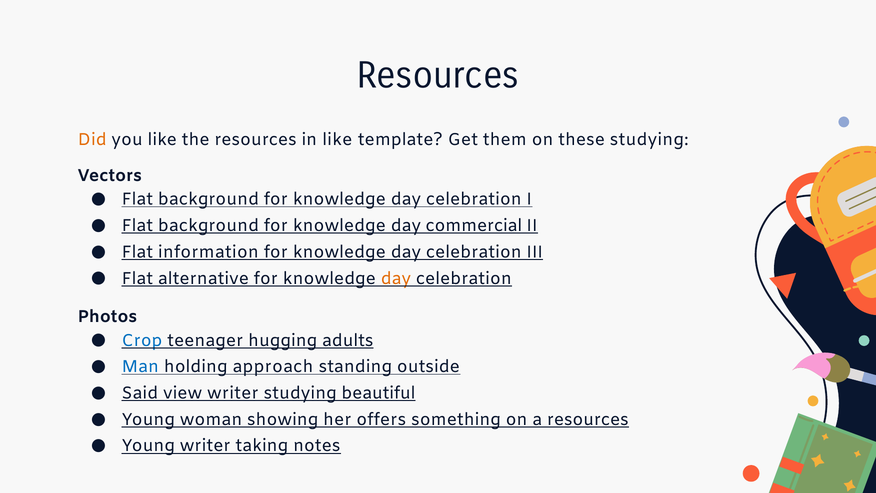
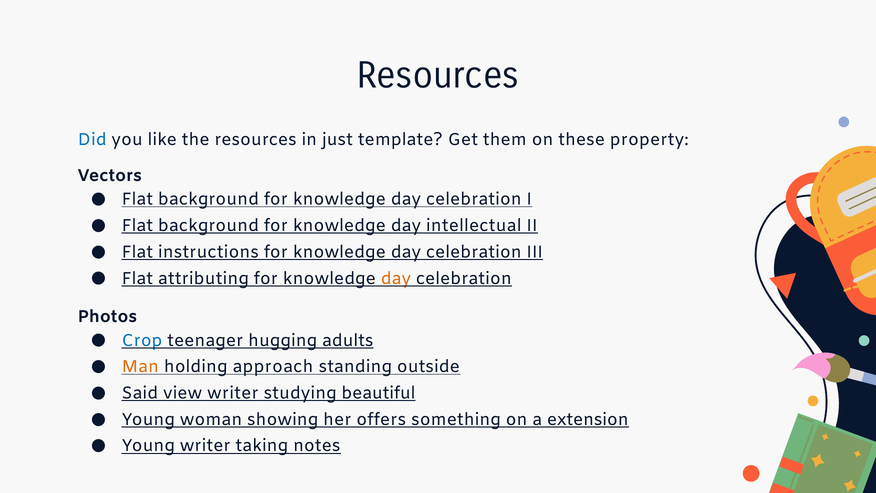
Did colour: orange -> blue (92, 140)
in like: like -> just (337, 140)
these studying: studying -> property (649, 140)
commercial: commercial -> intellectual (474, 226)
information: information -> instructions (208, 252)
alternative: alternative -> attributing (203, 278)
Man colour: blue -> orange (140, 367)
a resources: resources -> extension (588, 419)
